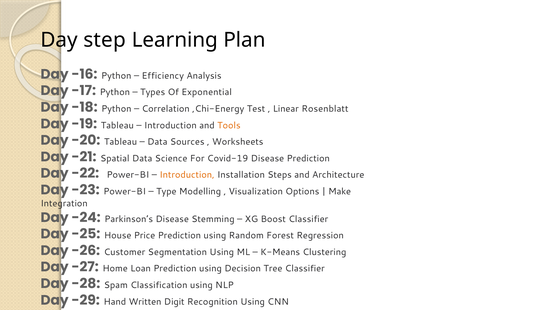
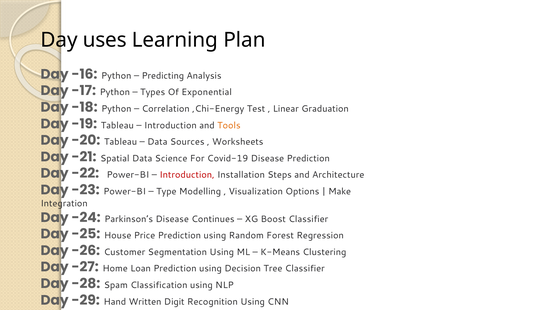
step: step -> uses (105, 40)
Efficiency: Efficiency -> Predicting (163, 76)
Rosenblatt: Rosenblatt -> Graduation (325, 109)
Introduction colour: orange -> red (187, 175)
Stemming: Stemming -> Continues (213, 219)
